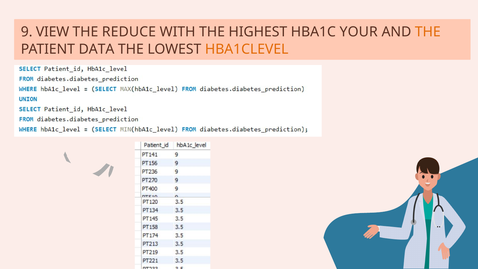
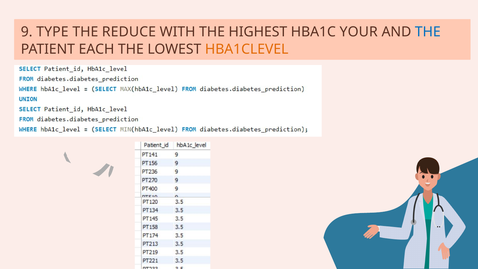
VIEW: VIEW -> TYPE (52, 32)
THE colour: orange -> blue (428, 32)
DATA: DATA -> EACH (96, 49)
